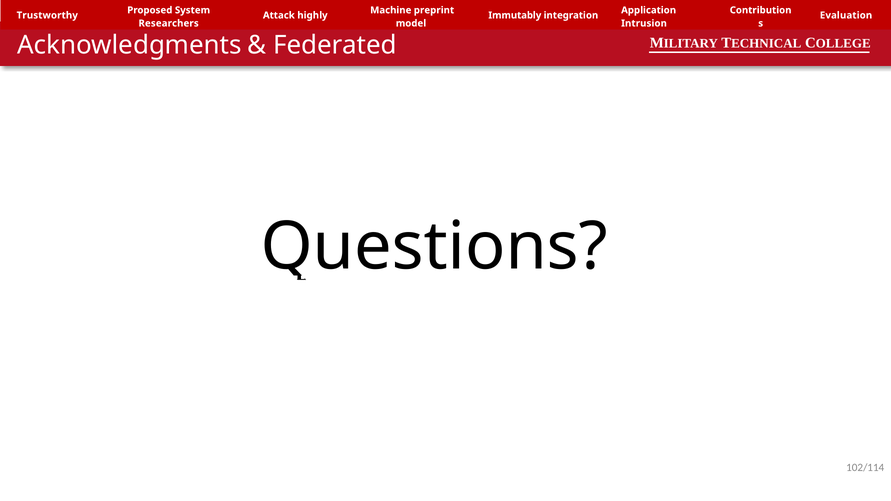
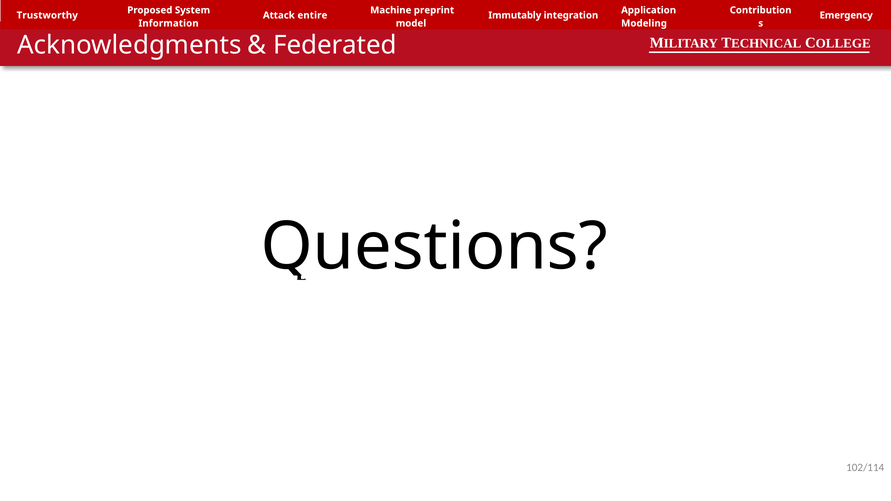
highly: highly -> entire (312, 15)
Evaluation: Evaluation -> Emergency (846, 15)
Researchers: Researchers -> Information (169, 23)
Intrusion: Intrusion -> Modeling (644, 23)
